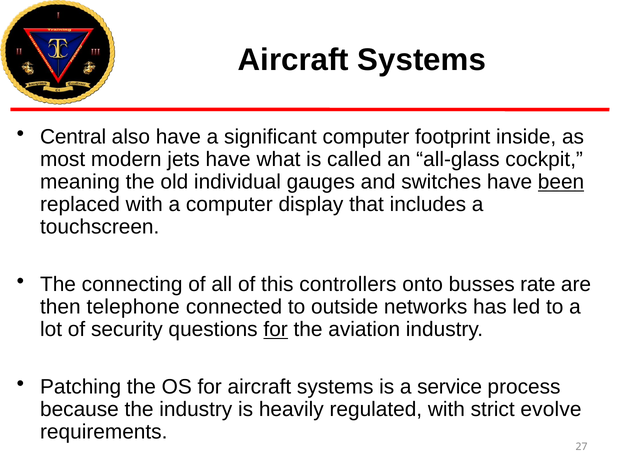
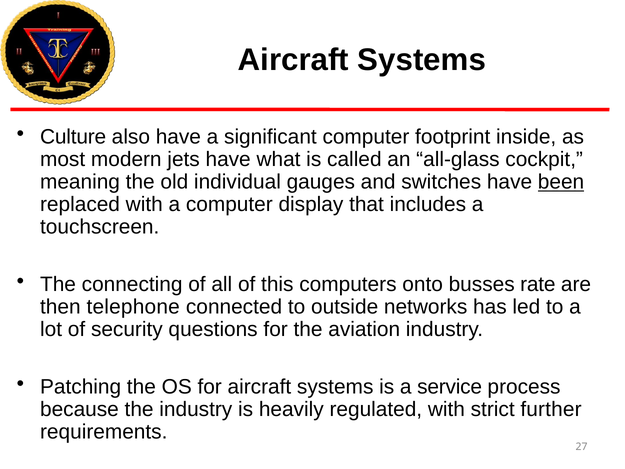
Central: Central -> Culture (73, 137)
controllers: controllers -> computers (348, 284)
for underline: present -> none (276, 329)
evolve: evolve -> further (551, 409)
